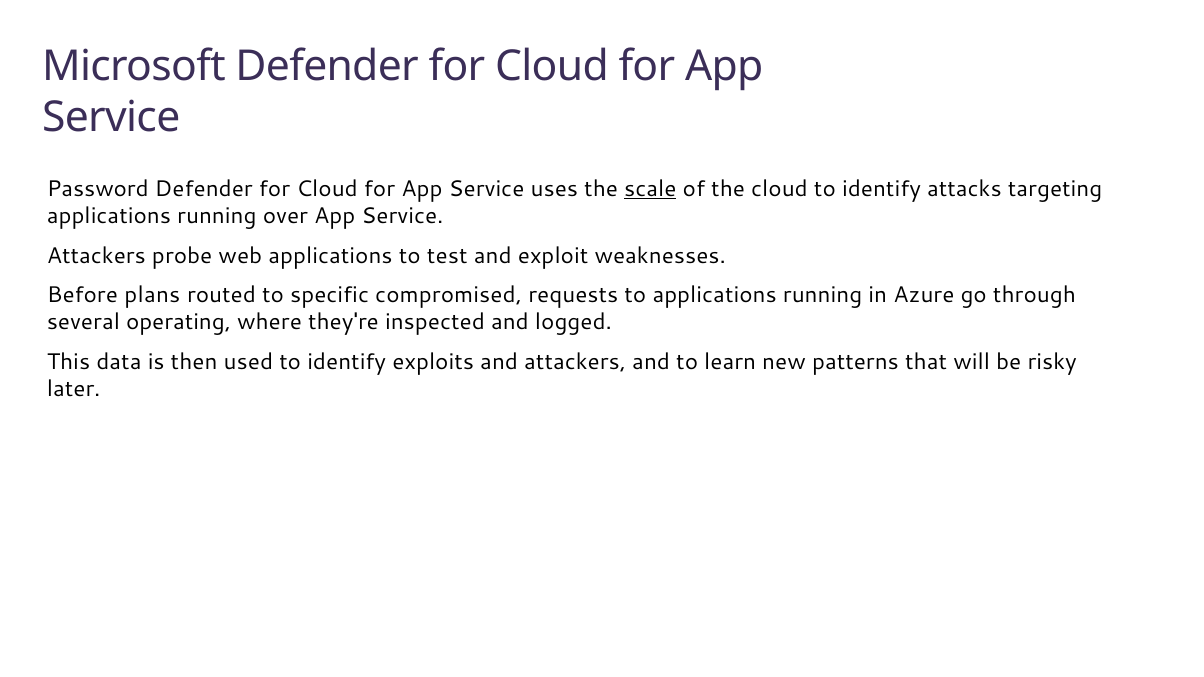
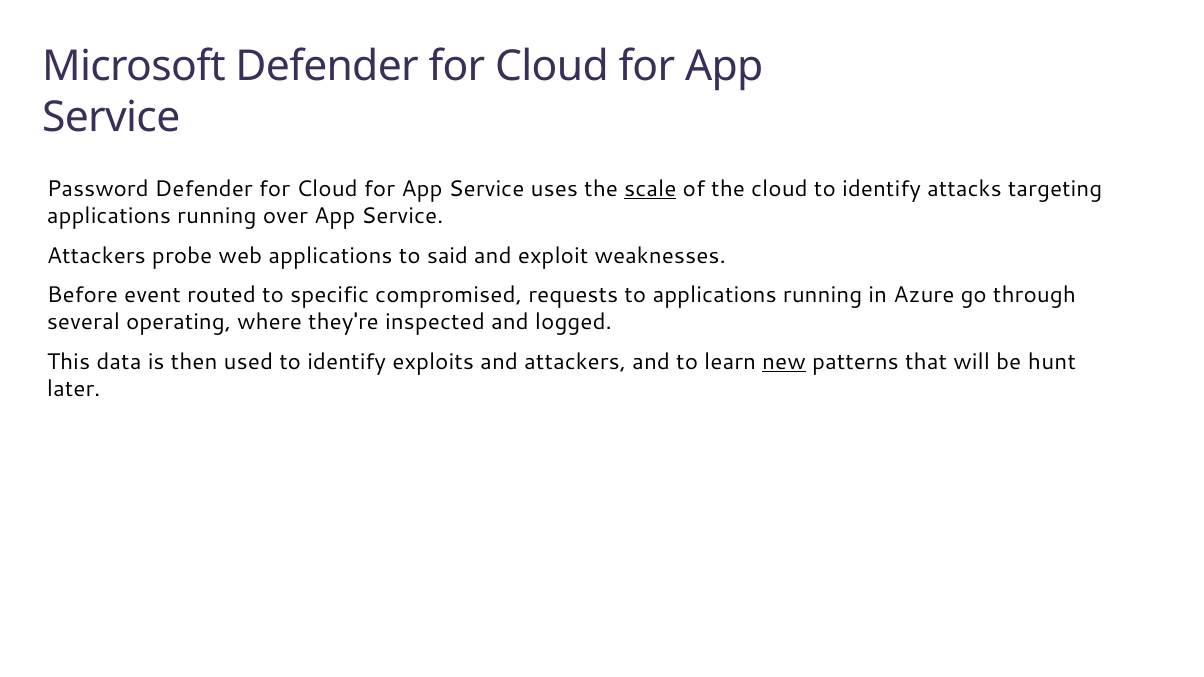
test: test -> said (447, 256)
plans: plans -> event (153, 295)
new underline: none -> present (784, 362)
risky: risky -> hunt (1052, 362)
